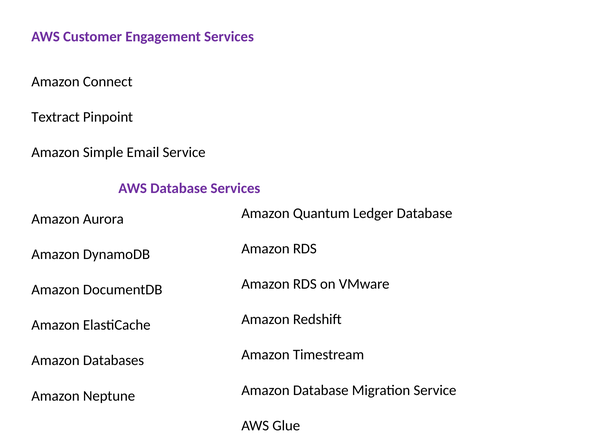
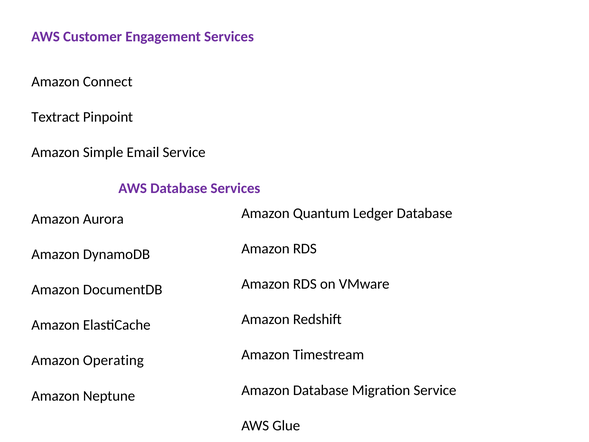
Databases: Databases -> Operating (113, 360)
